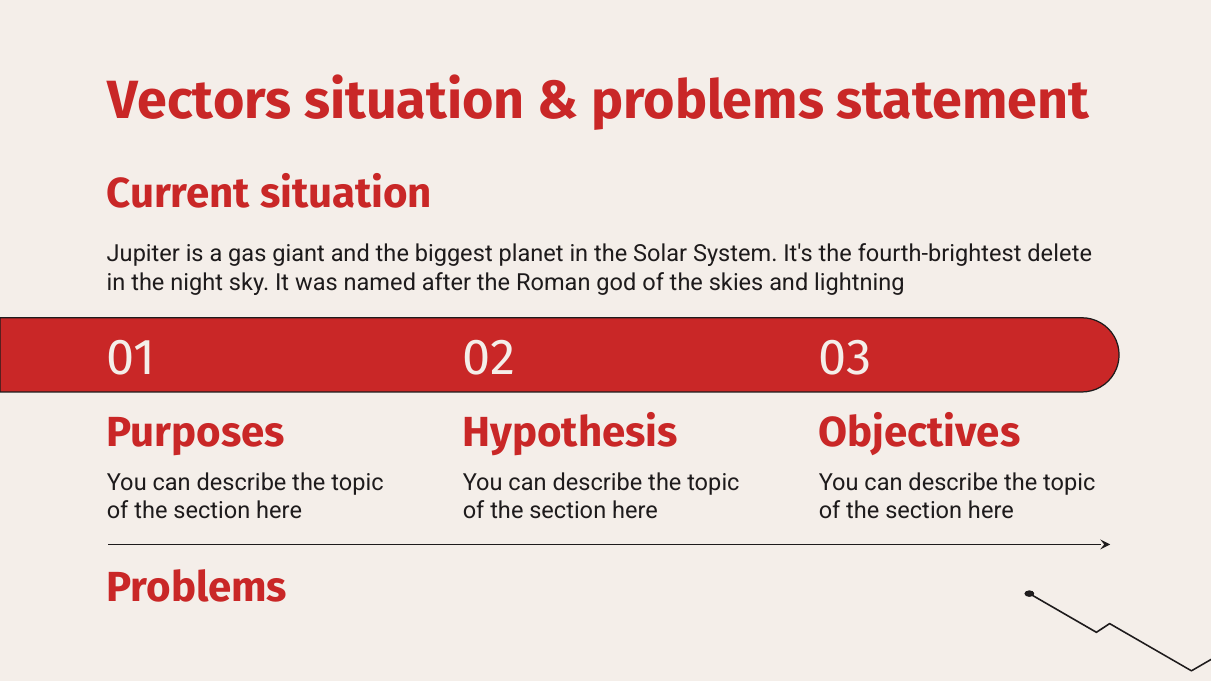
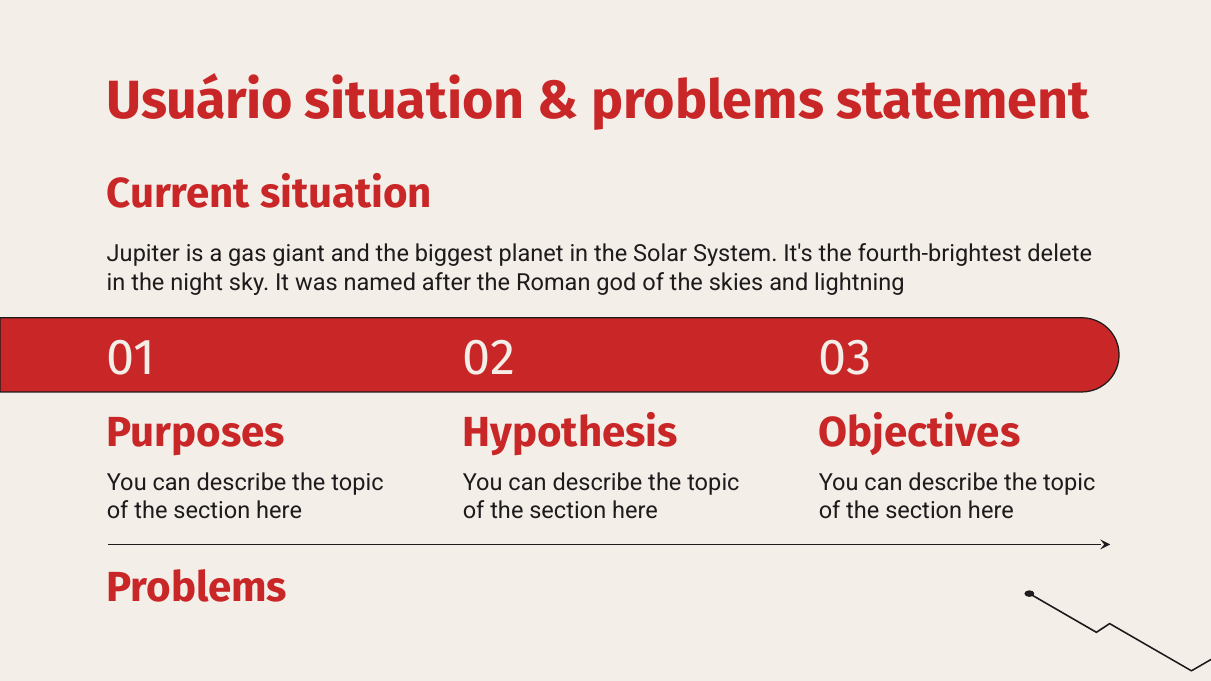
Vectors: Vectors -> Usuário (200, 101)
